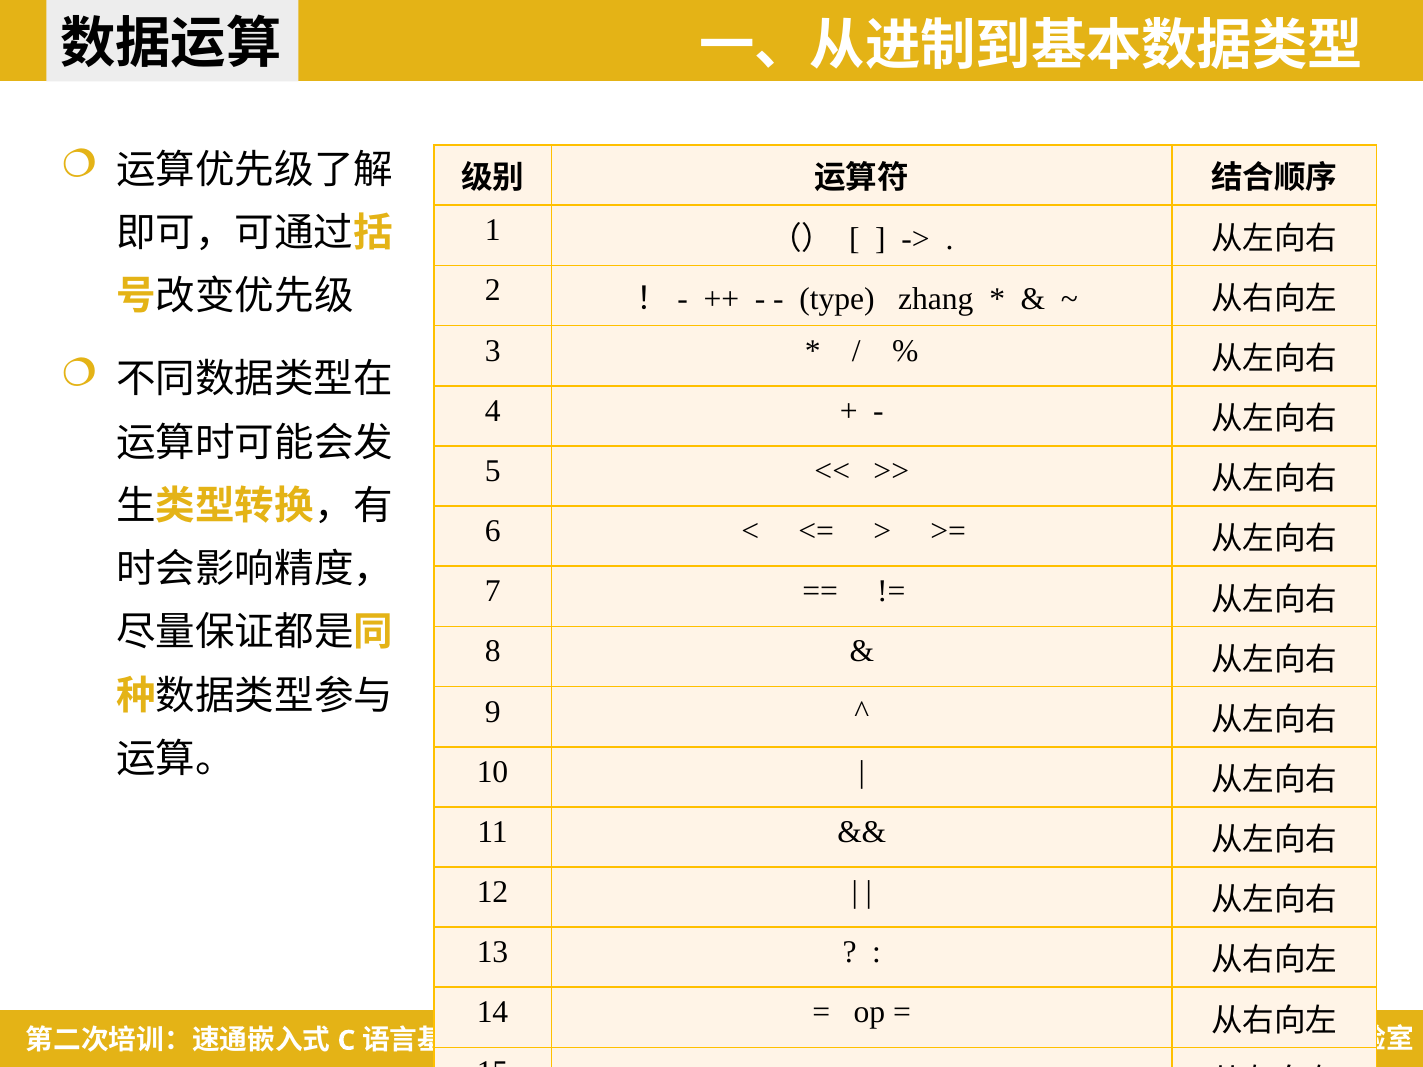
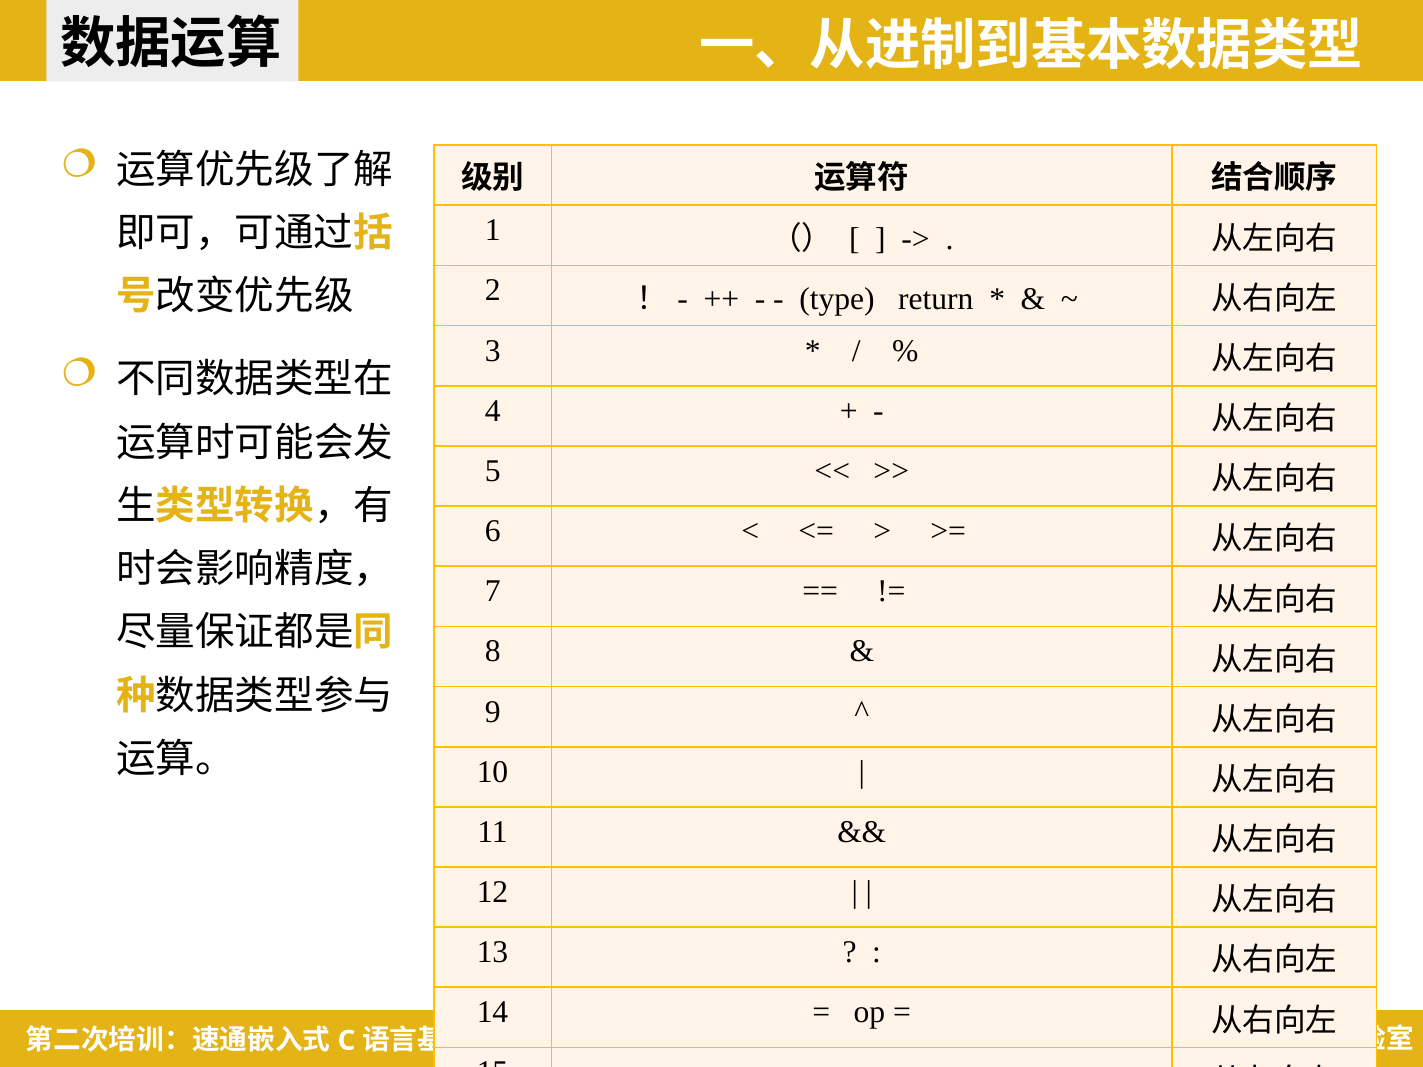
zhang: zhang -> return (936, 299)
